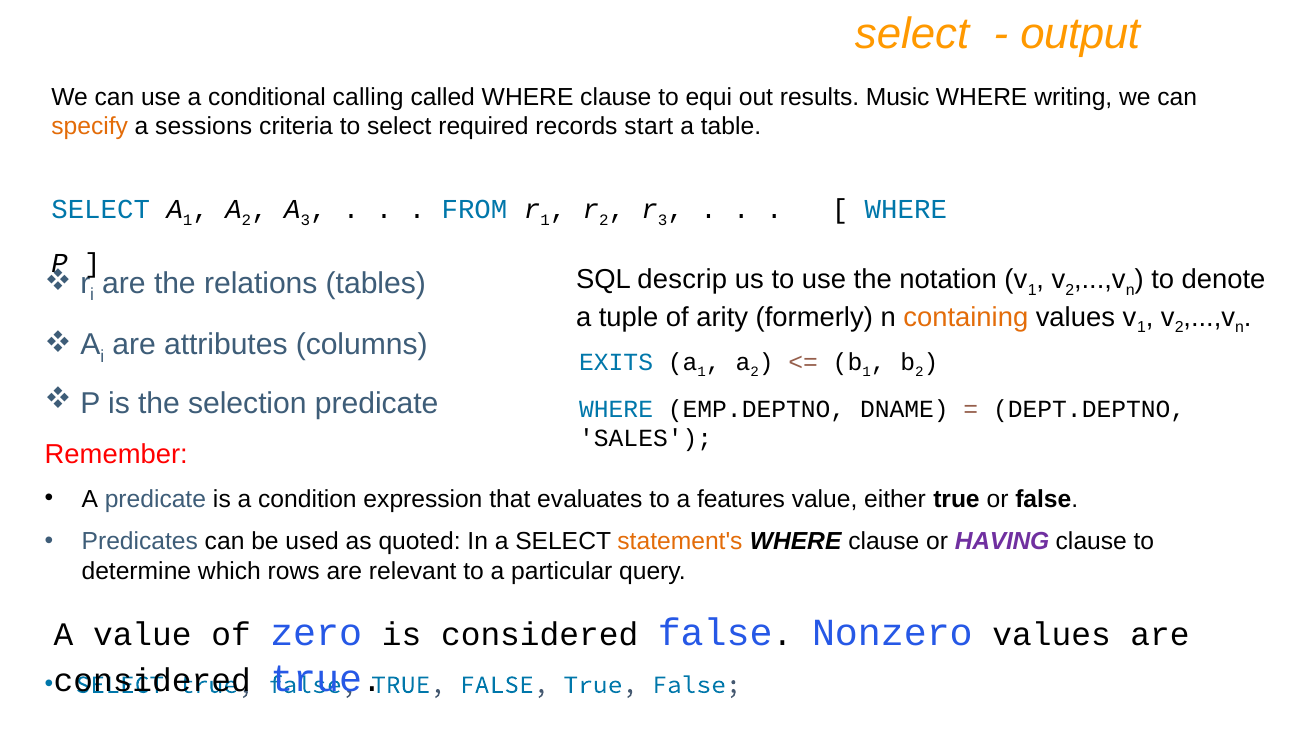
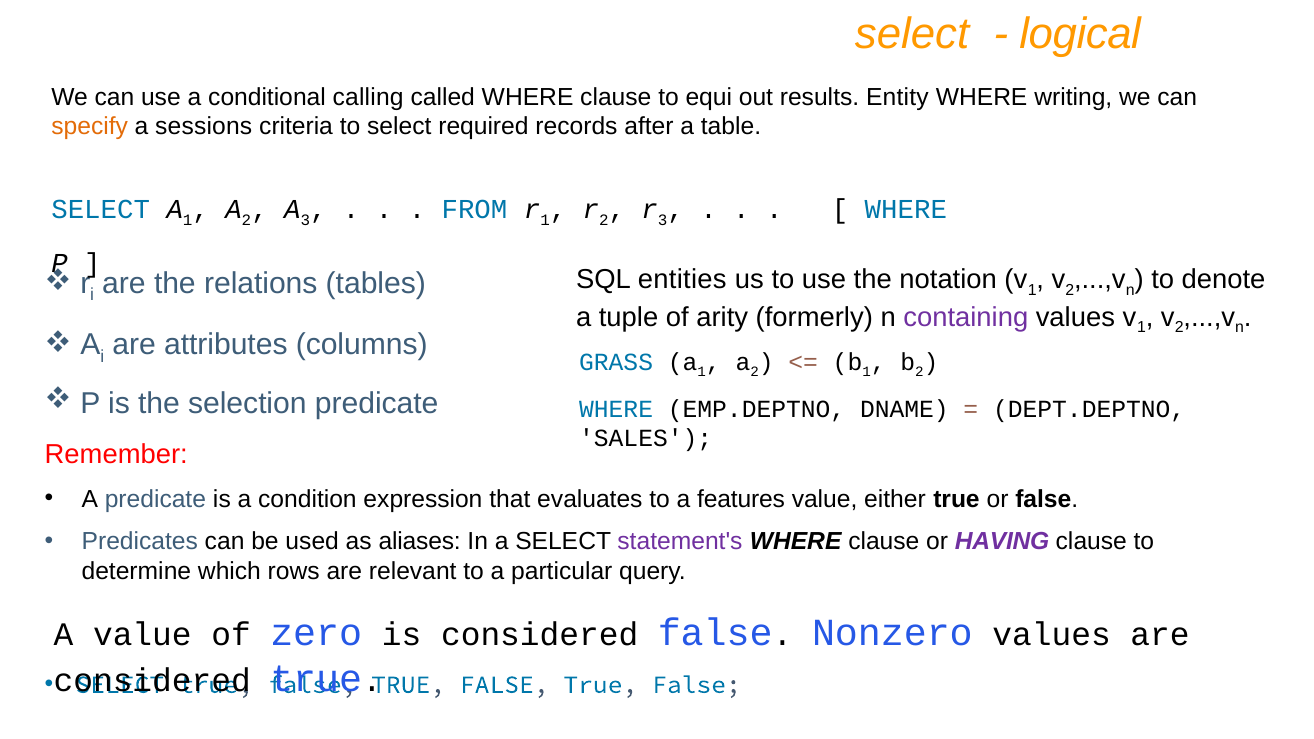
output: output -> logical (1080, 34)
Music: Music -> Entity (897, 97)
start: start -> after (649, 127)
descrip: descrip -> entities (682, 280)
containing colour: orange -> purple (966, 317)
EXITS: EXITS -> GRASS (616, 362)
quoted: quoted -> aliases (420, 542)
statement's colour: orange -> purple (680, 542)
